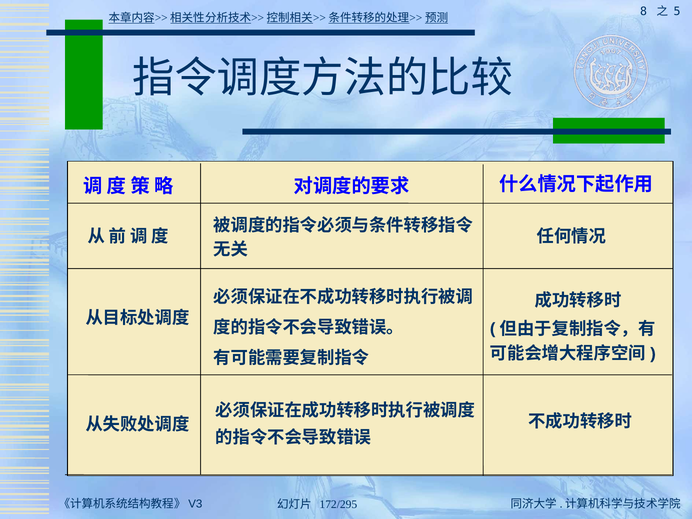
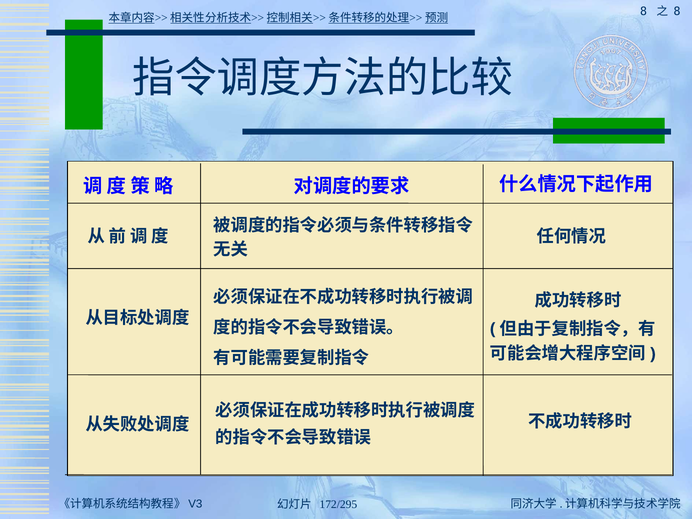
5: 5 -> 8 (677, 11)
